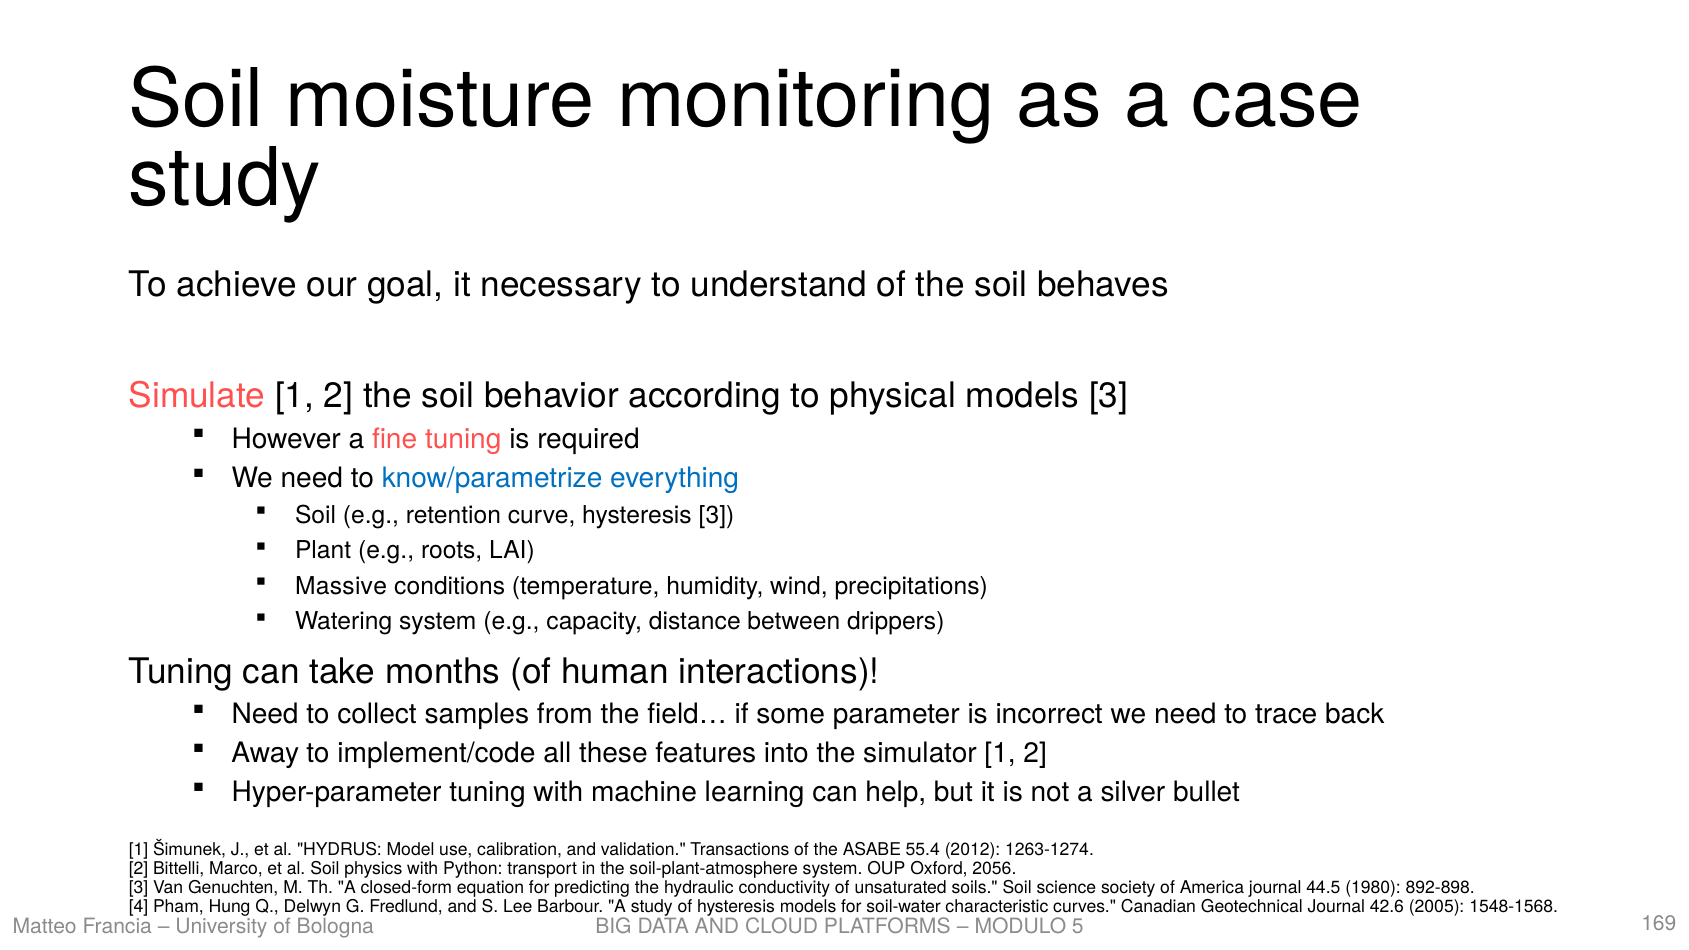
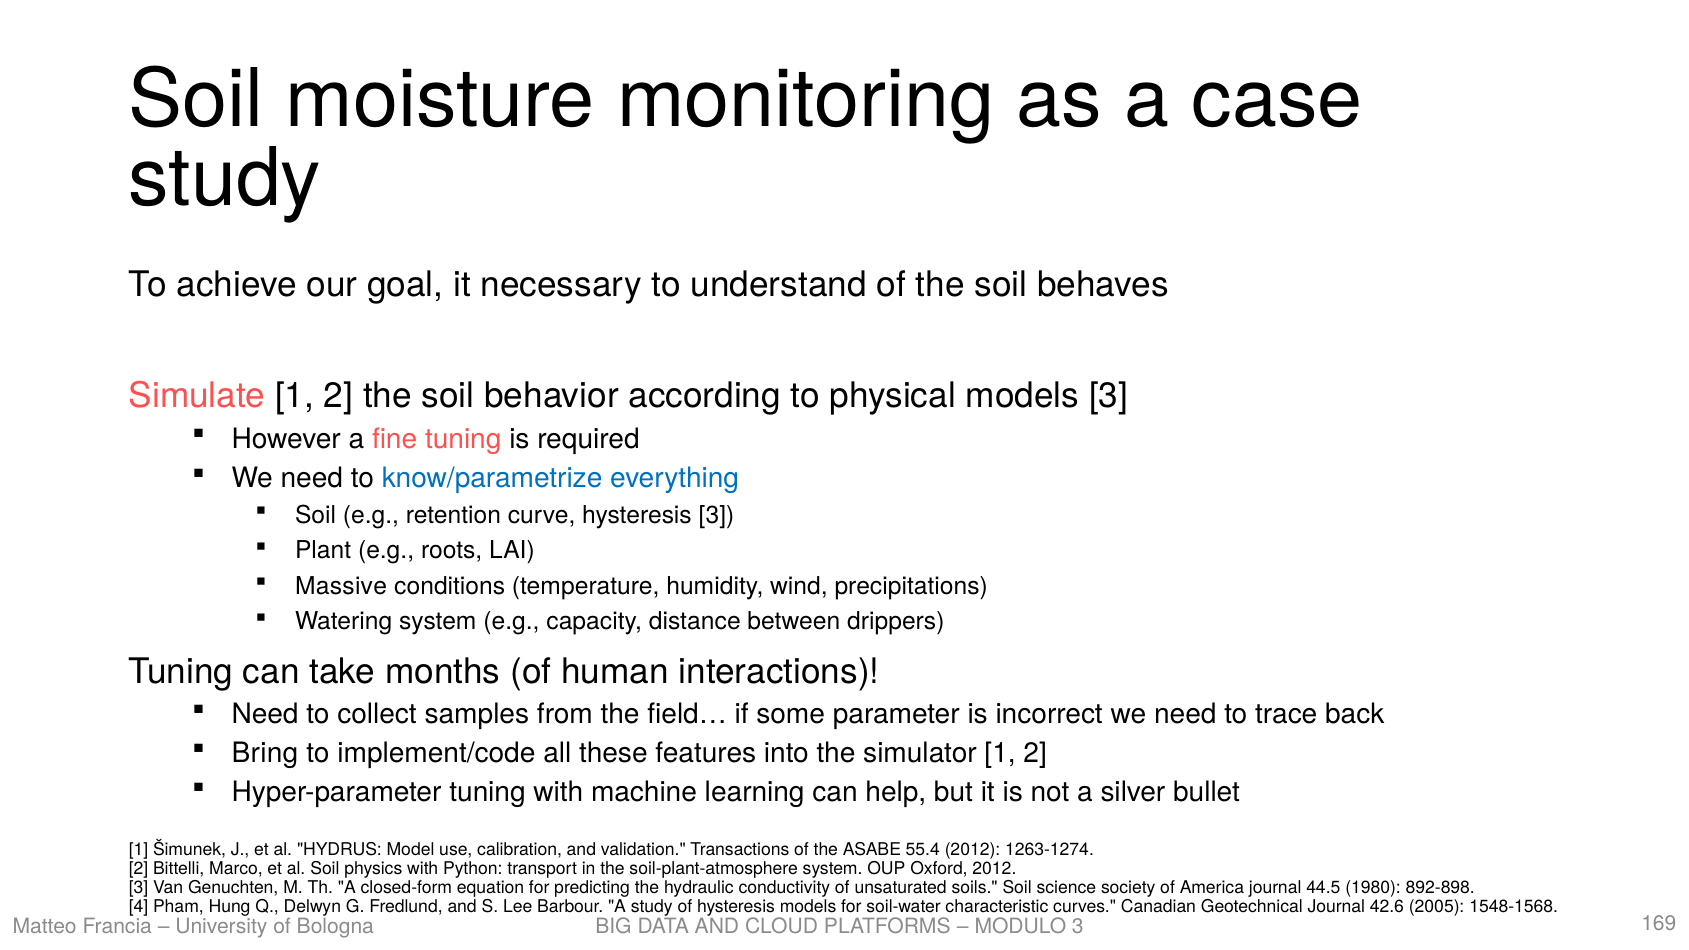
Away: Away -> Bring (265, 754)
Oxford 2056: 2056 -> 2012 (994, 869)
5: 5 -> 3 (1078, 926)
